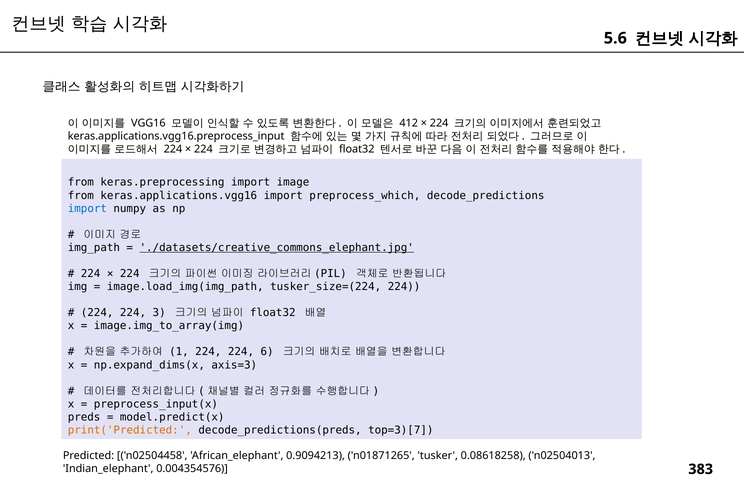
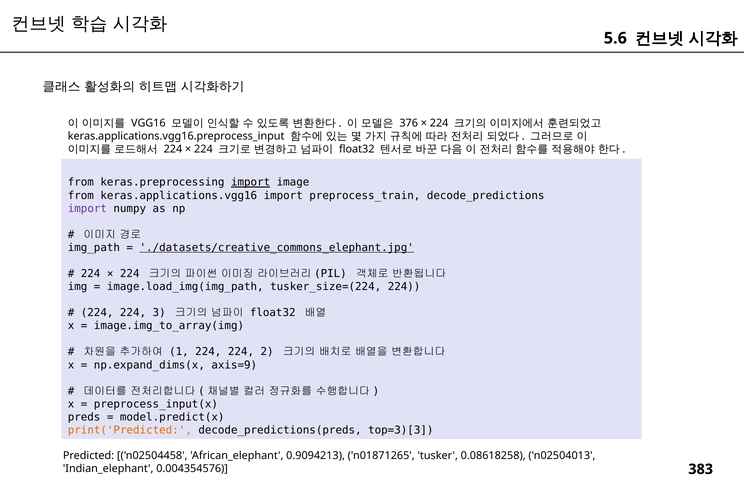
412: 412 -> 376 (409, 123)
import underline: none -> present (251, 182)
preprocess_which: preprocess_which -> preprocess_train (365, 195)
import colour: blue -> purple (87, 208)
6: 6 -> 2 (267, 352)
axis=3: axis=3 -> axis=9 (234, 365)
top=3)[7: top=3)[7 -> top=3)[3 (401, 430)
